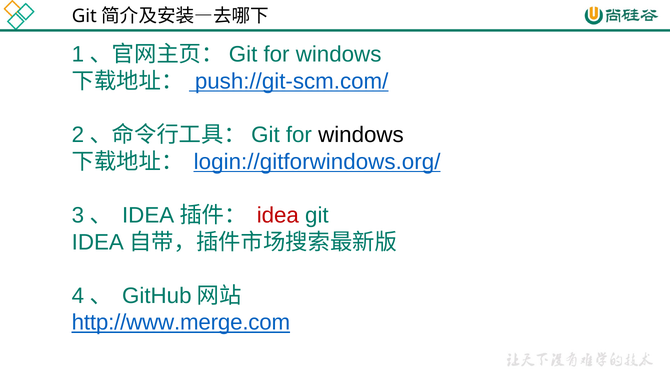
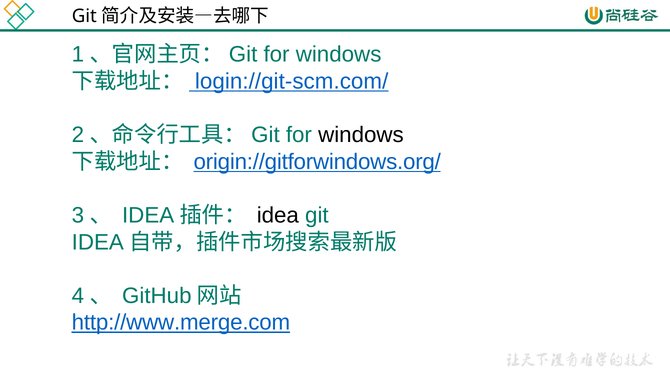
push://git-scm.com/: push://git-scm.com/ -> login://git-scm.com/ (292, 81)
login://gitforwindows.org/: login://gitforwindows.org/ -> origin://gitforwindows.org/ (317, 162)
idea colour: red -> black (278, 215)
